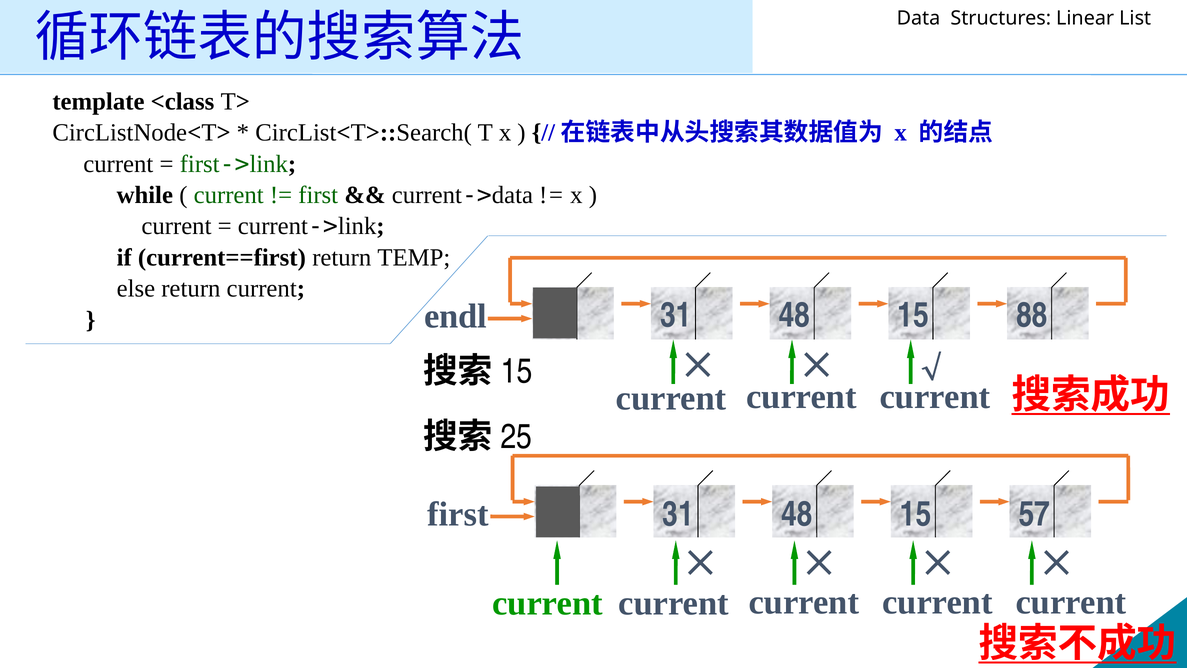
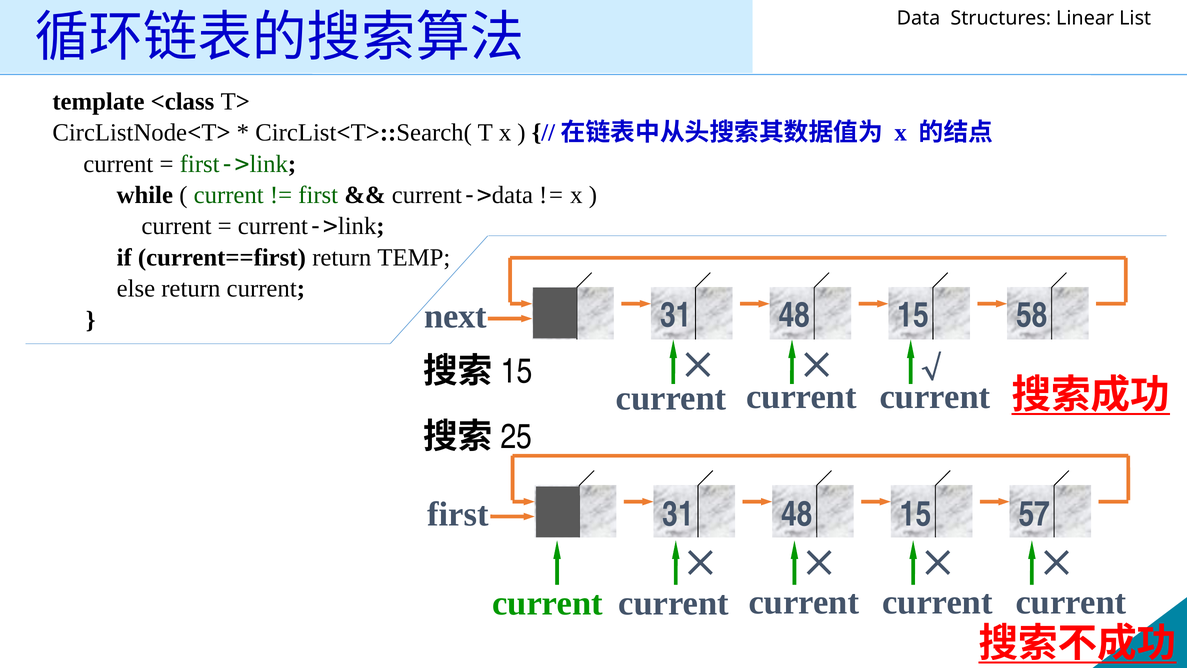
endl: endl -> next (456, 316)
88: 88 -> 58 (1032, 315)
